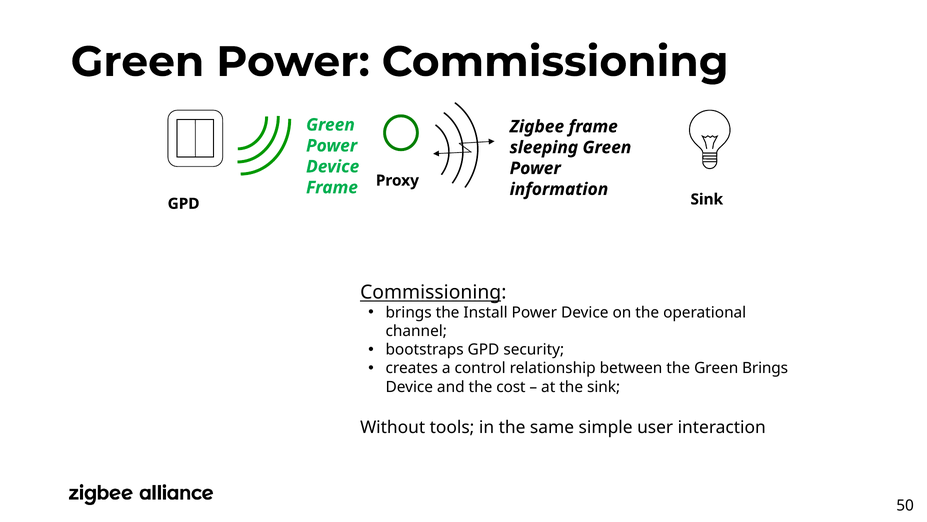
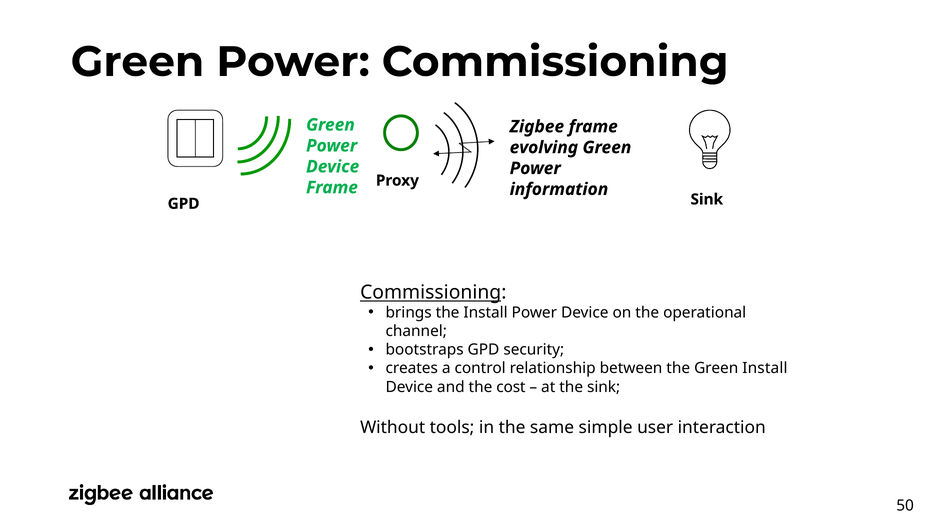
sleeping: sleeping -> evolving (544, 147)
Green Brings: Brings -> Install (765, 368)
